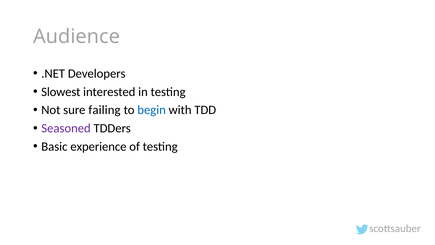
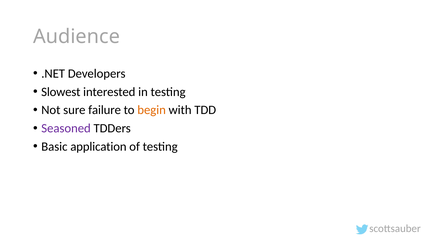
failing: failing -> failure (105, 110)
begin colour: blue -> orange (152, 110)
experience: experience -> application (98, 146)
